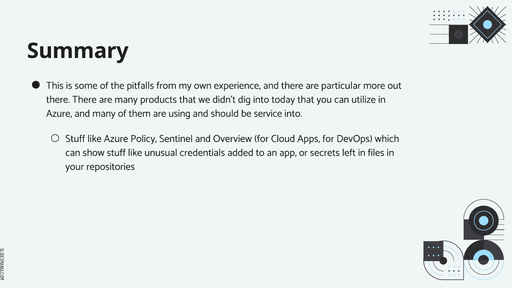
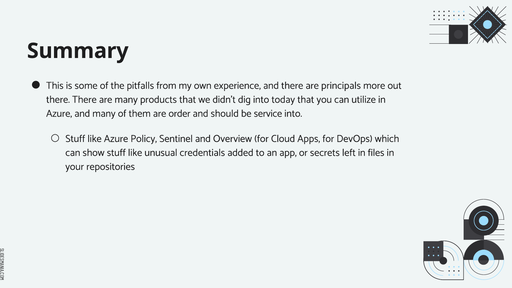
particular: particular -> principals (341, 85)
using: using -> order (180, 113)
